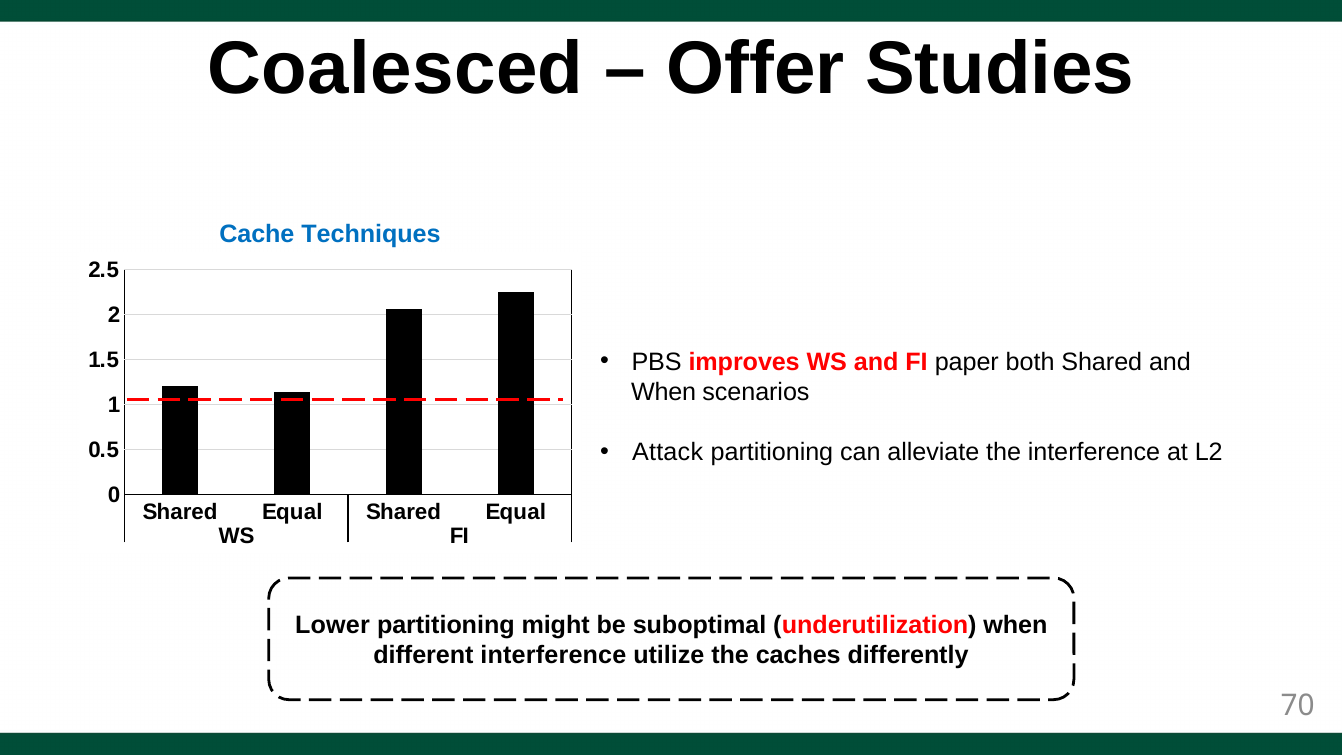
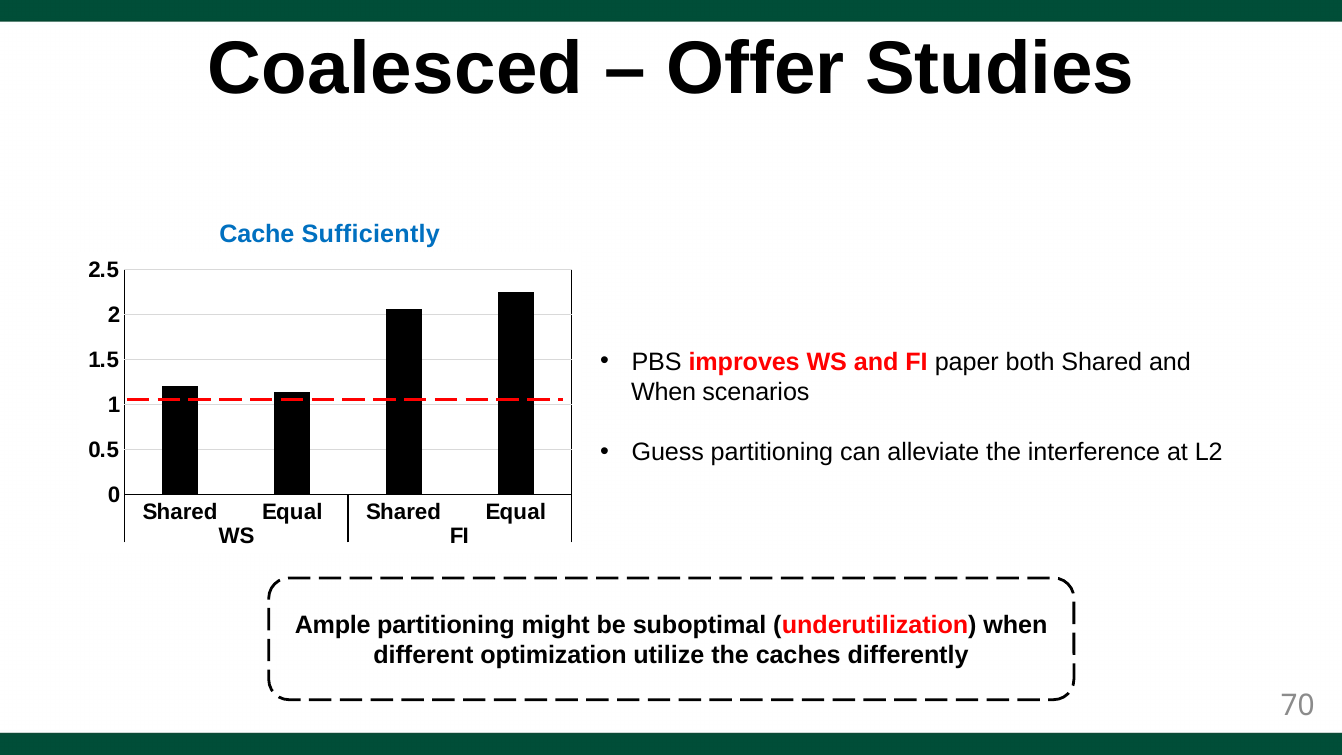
Techniques: Techniques -> Sufficiently (371, 234)
Attack: Attack -> Guess (668, 453)
Lower: Lower -> Ample (333, 625)
different interference: interference -> optimization (554, 656)
